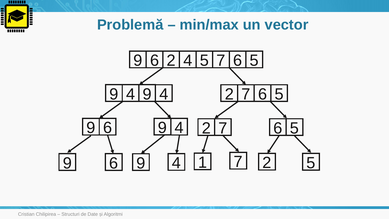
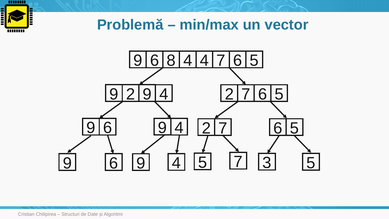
2: 2 -> 8 (171, 61)
4 5: 5 -> 4 (204, 61)
4: 4 -> 2 (131, 94)
4 1: 1 -> 5 (203, 162)
7 2: 2 -> 3 (267, 163)
